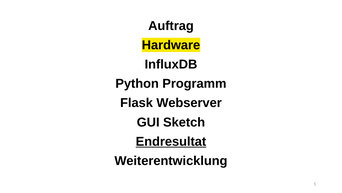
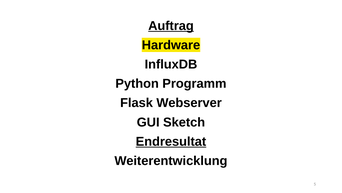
Auftrag underline: none -> present (171, 26)
